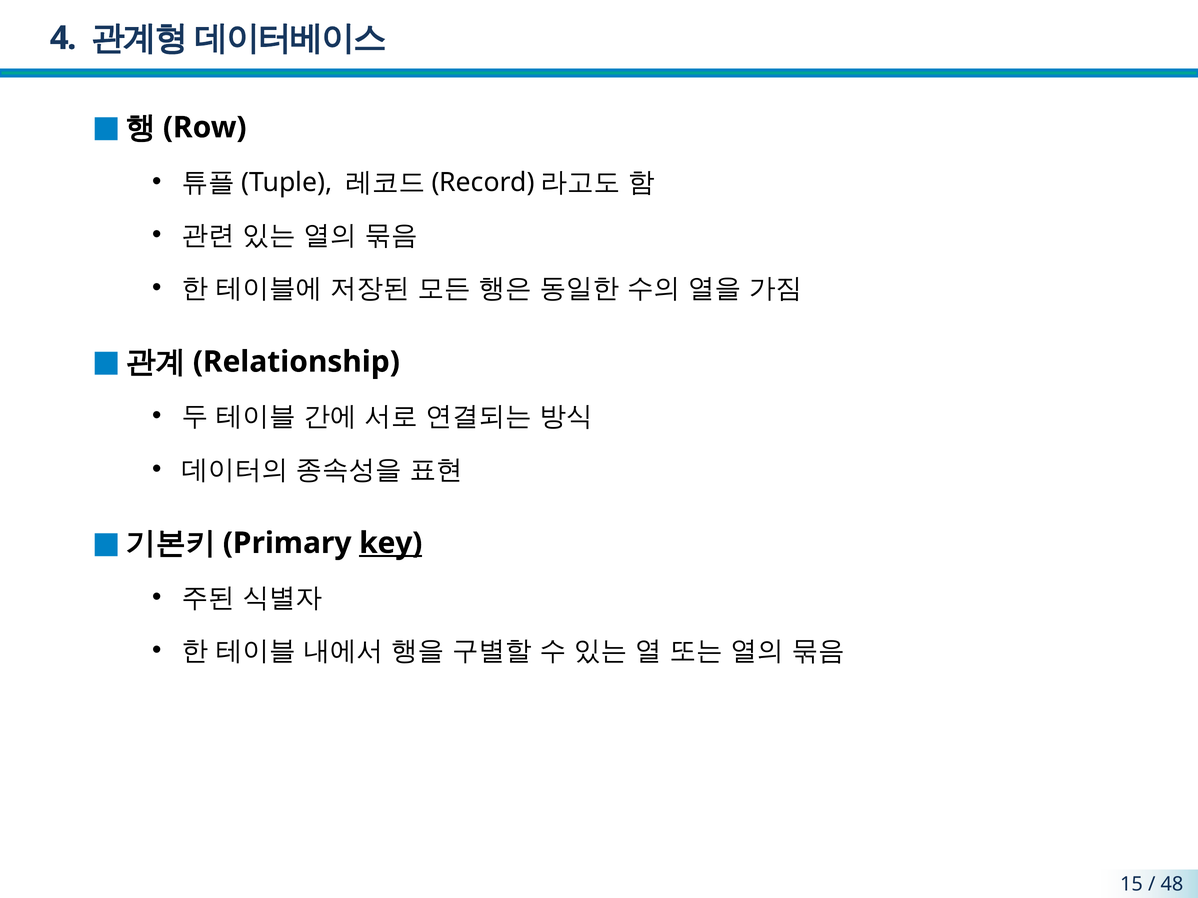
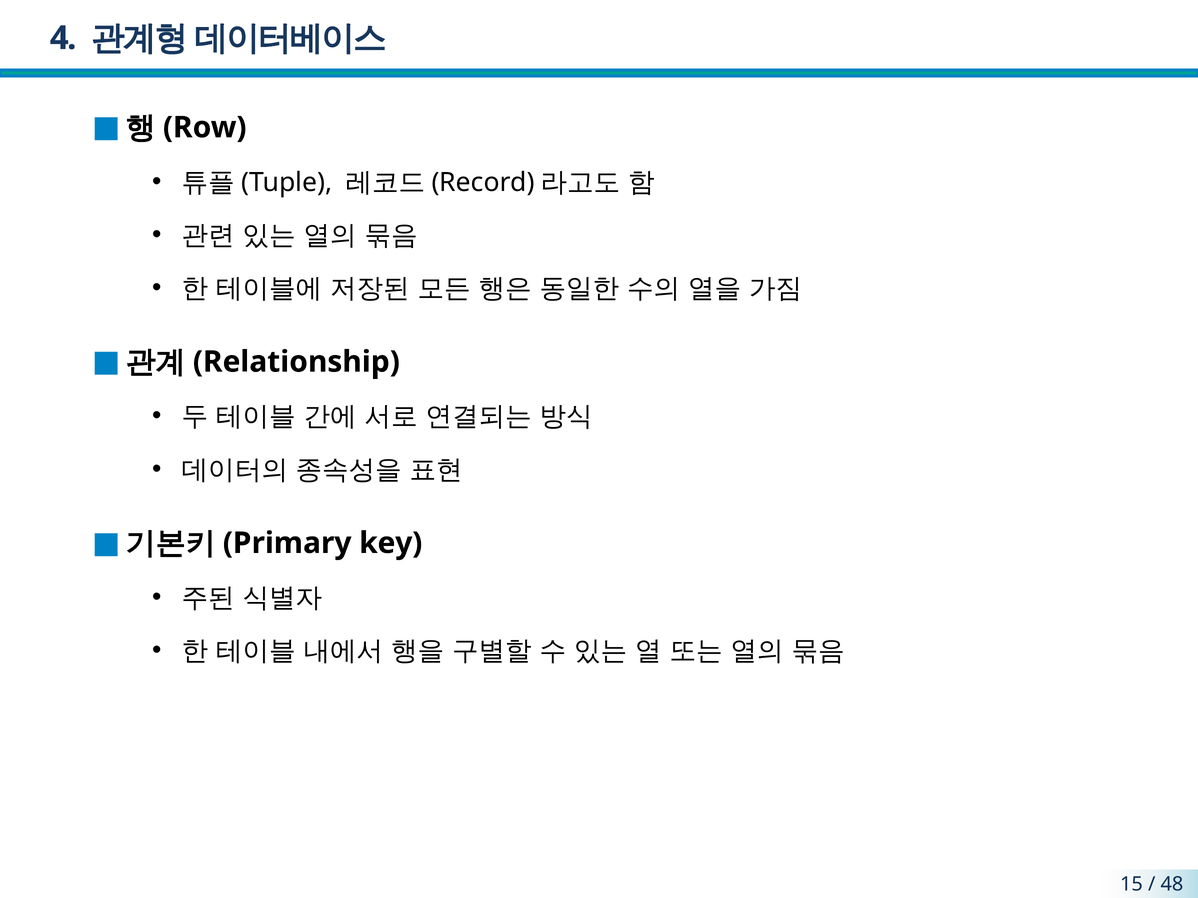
key underline: present -> none (391, 543)
